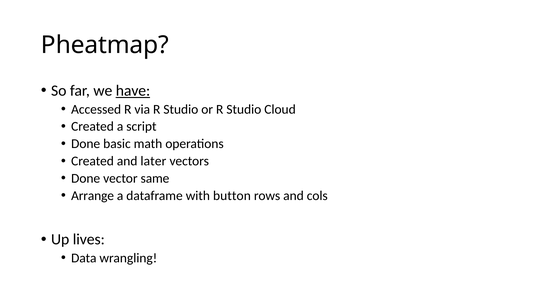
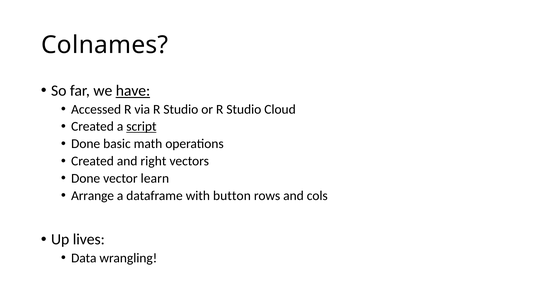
Pheatmap: Pheatmap -> Colnames (105, 45)
script underline: none -> present (141, 127)
later: later -> right (153, 161)
same: same -> learn (155, 178)
